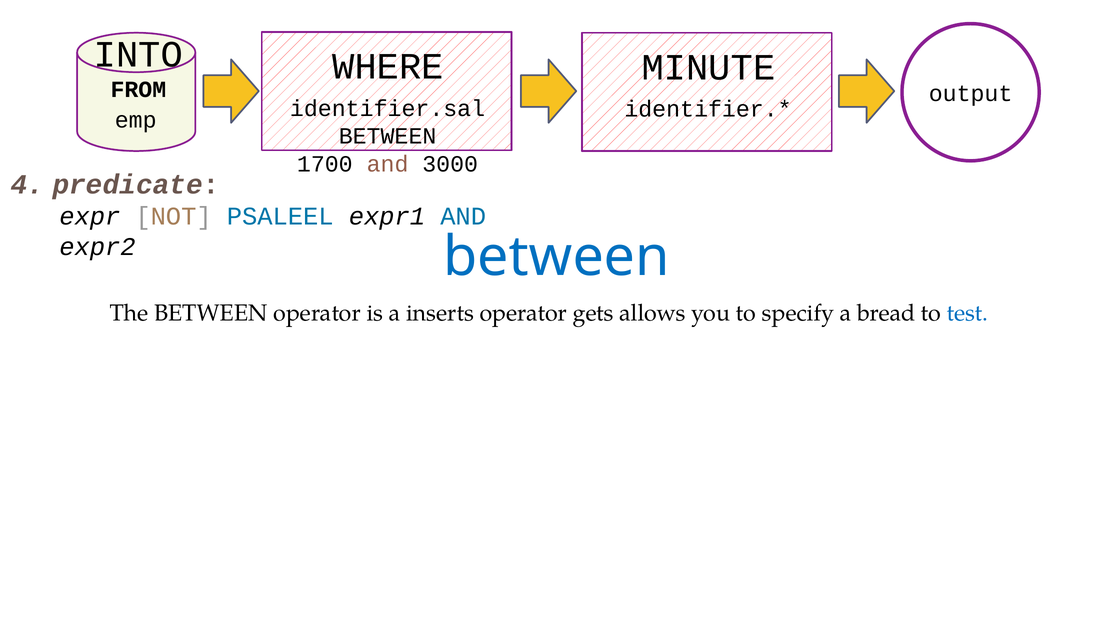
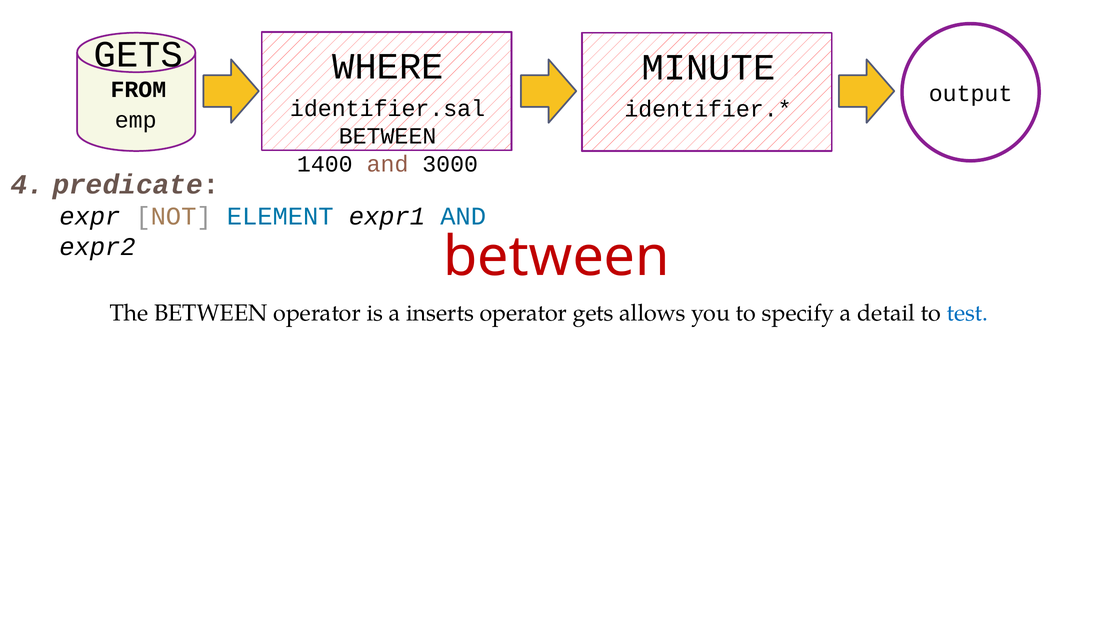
INTO: INTO -> GETS (138, 55)
1700: 1700 -> 1400 (325, 164)
PSALEEL: PSALEEL -> ELEMENT (280, 216)
between colour: blue -> red (556, 257)
bread: bread -> detail (886, 313)
